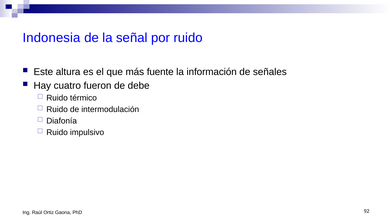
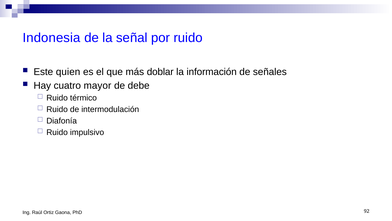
altura: altura -> quien (68, 72)
fuente: fuente -> doblar (160, 72)
fueron: fueron -> mayor (97, 85)
